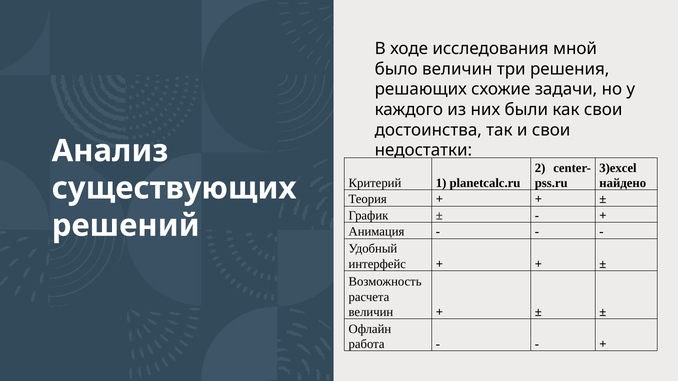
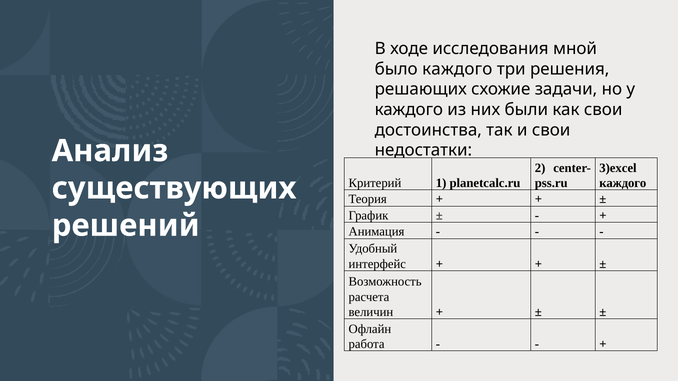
было величин: величин -> каждого (457, 69)
найдено: найдено -> каждого (623, 183)
